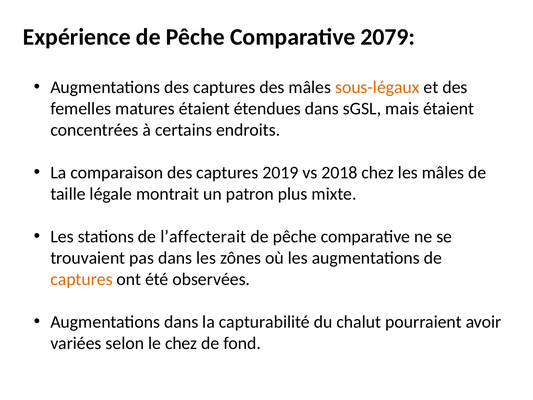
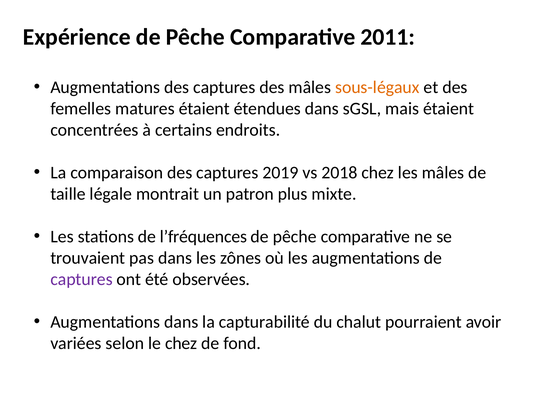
2079: 2079 -> 2011 (388, 37)
l’affecterait: l’affecterait -> l’fréquences (203, 236)
captures colour: orange -> purple (82, 279)
